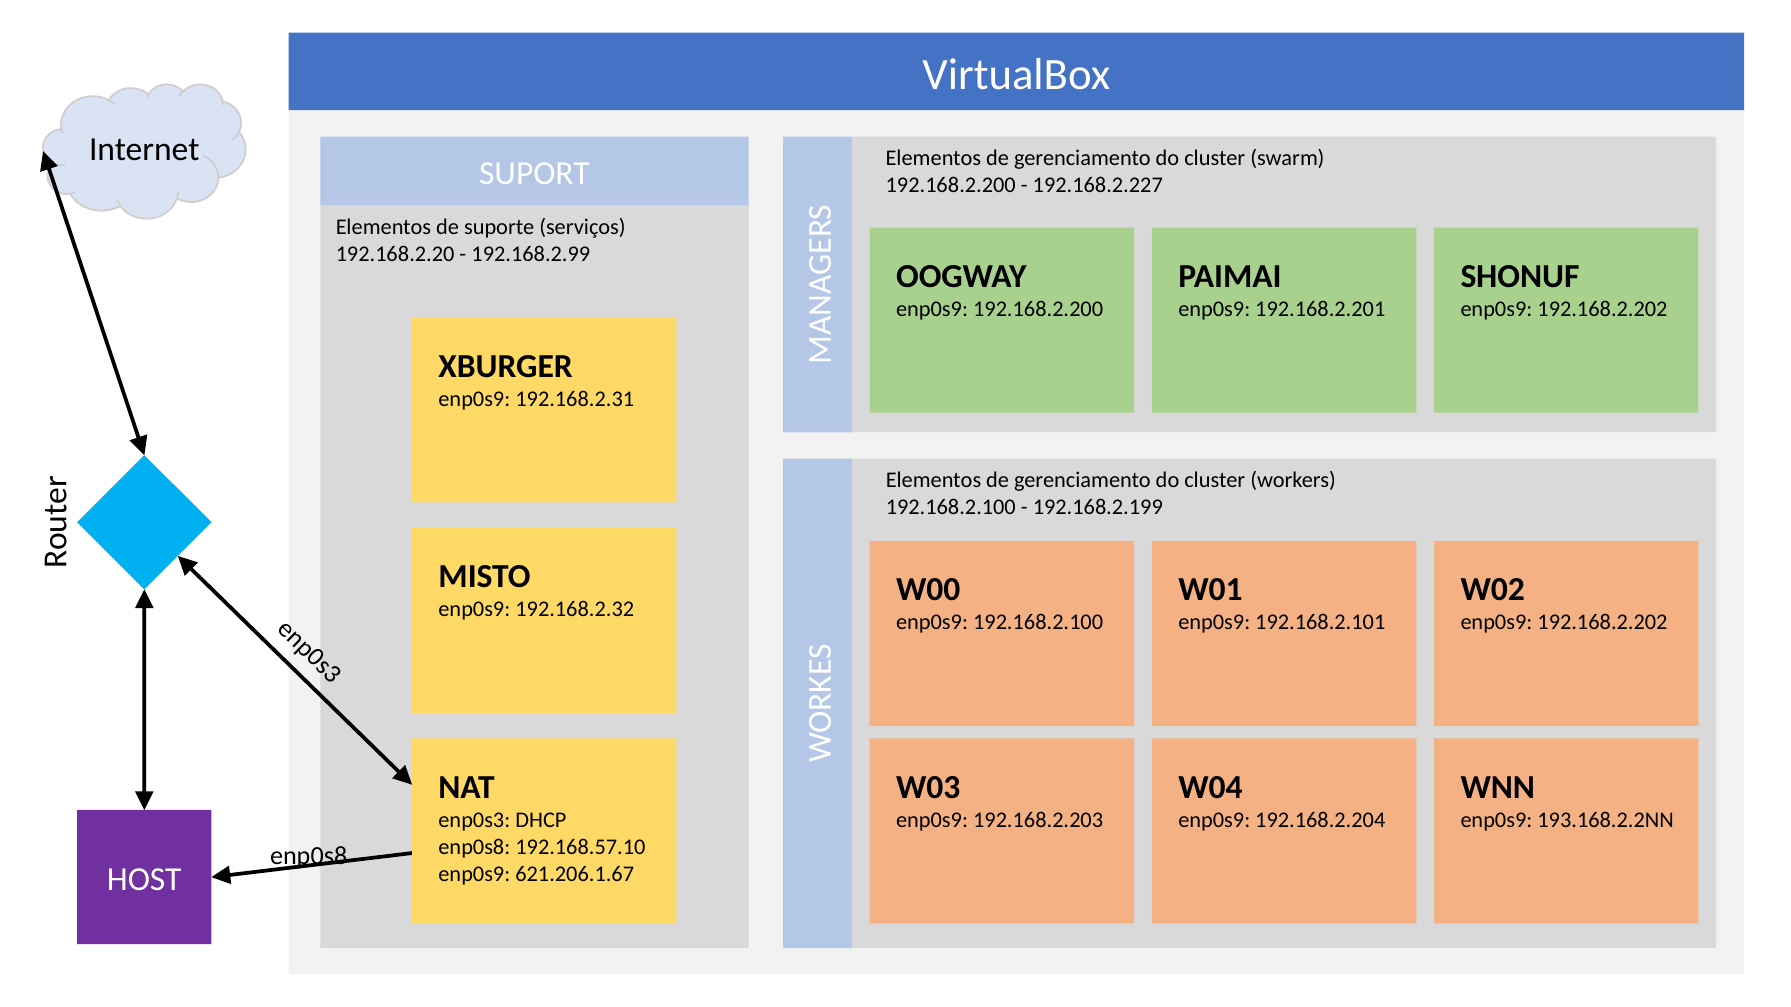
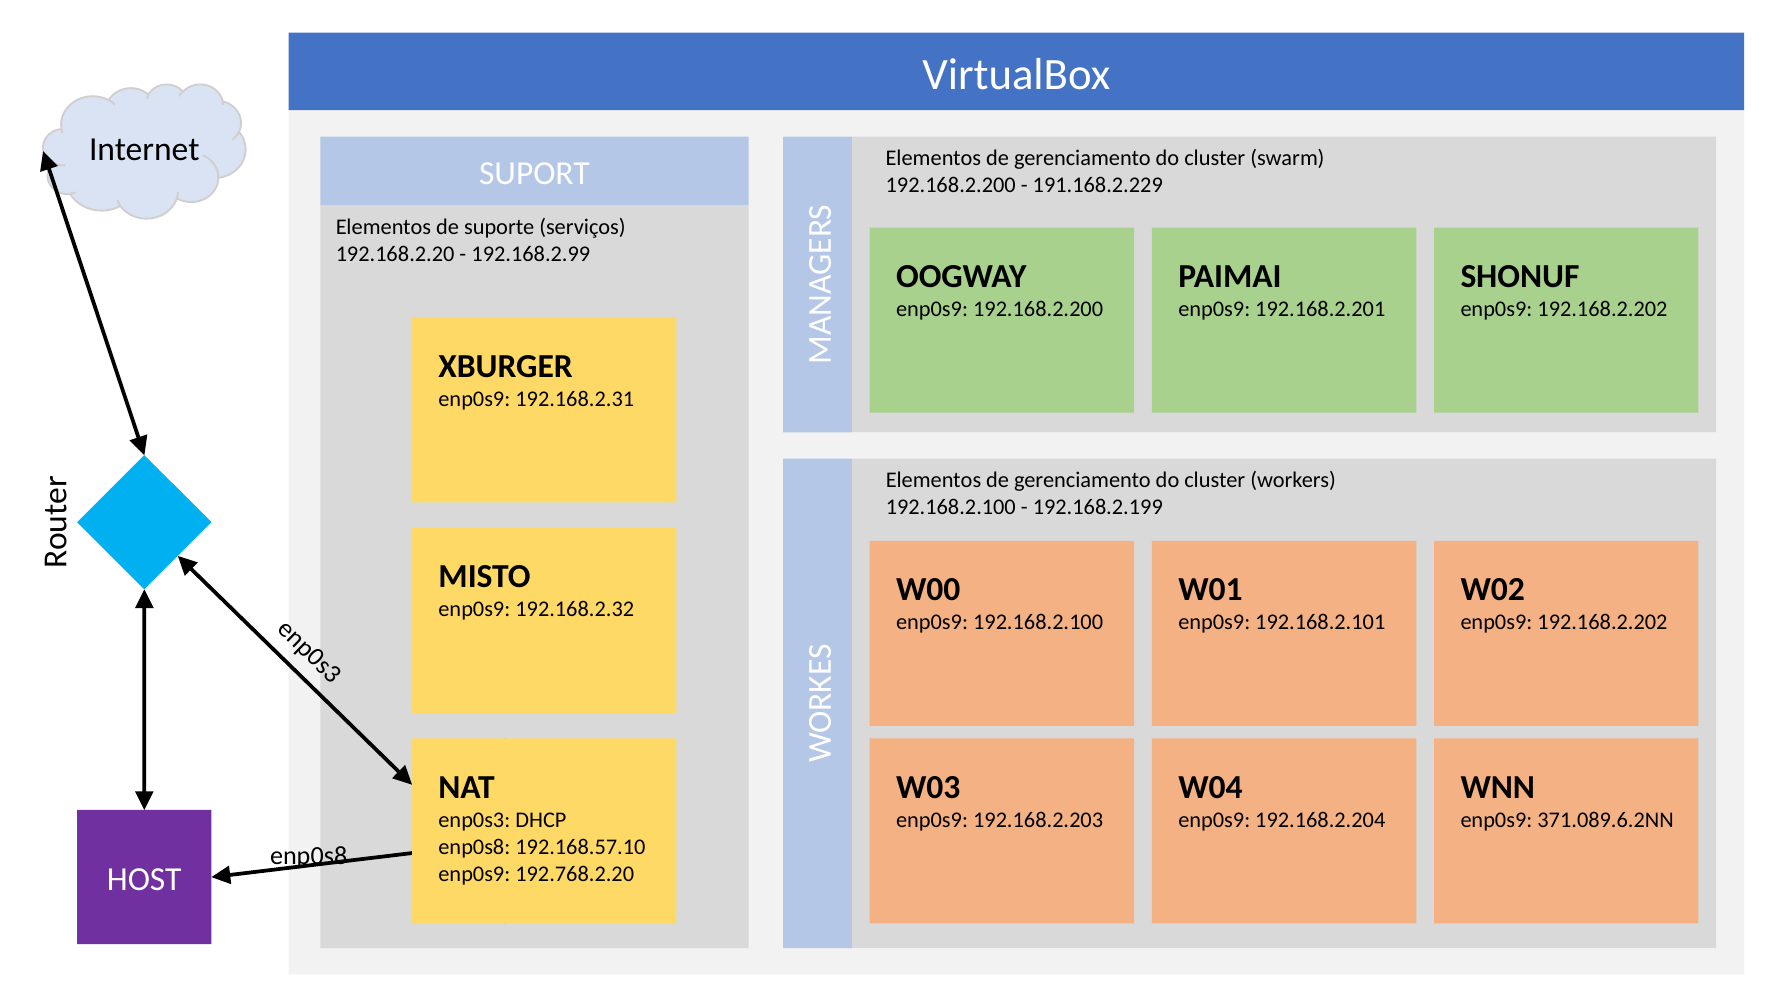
192.168.2.227: 192.168.2.227 -> 191.168.2.229 (1098, 185)
193.168.2.2NN: 193.168.2.2NN -> 371.089.6.2NN (1606, 820)
621.206.1.67: 621.206.1.67 -> 192.768.2.20 (575, 874)
